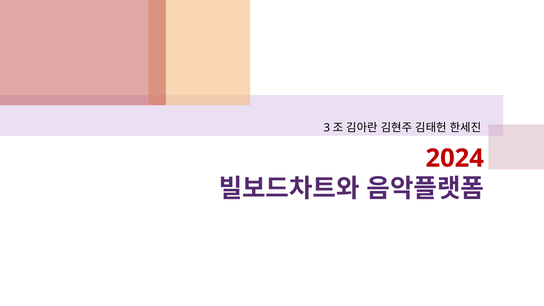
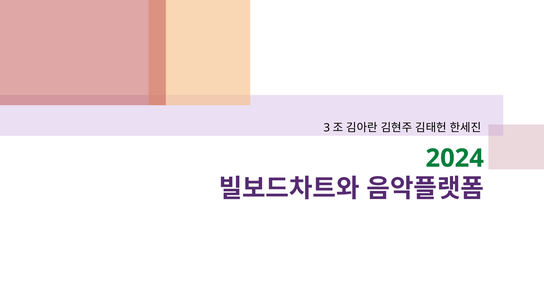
2024 colour: red -> green (455, 158)
